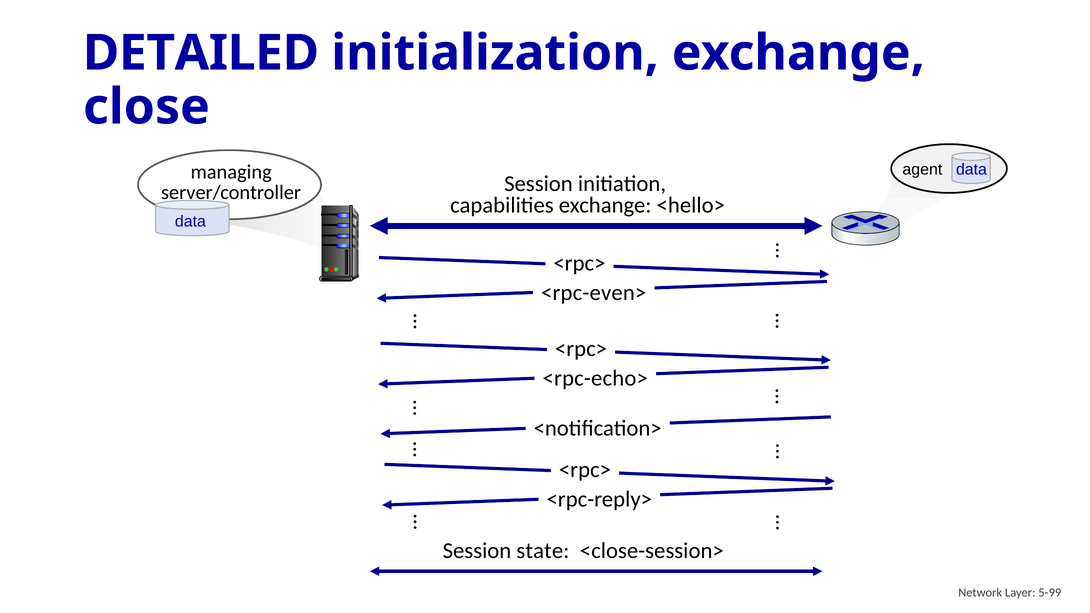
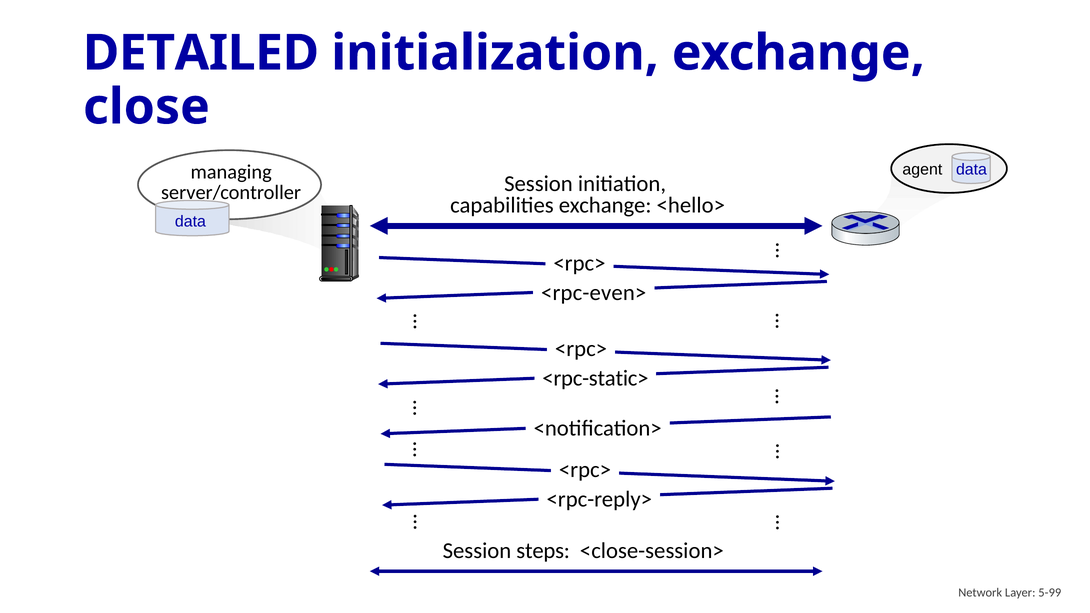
<rpc-echo>: <rpc-echo> -> <rpc-static> (595, 378)
state: state -> steps (543, 551)
